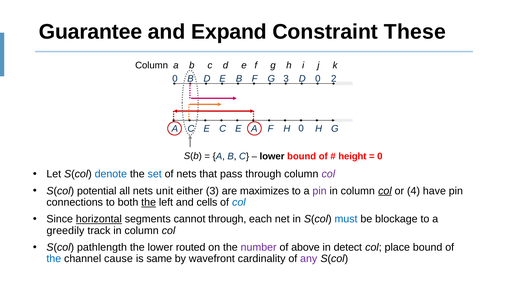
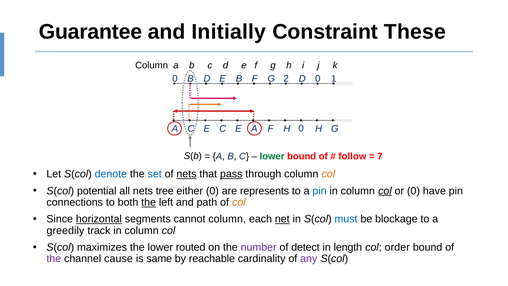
Expand: Expand -> Initially (229, 32)
F 3: 3 -> 2 (286, 79)
2: 2 -> 1 (334, 79)
lower colour: black -> green (272, 156)
height: height -> follow (352, 156)
0: 0 -> 7 (380, 156)
nets underline: none -> present (186, 174)
pass underline: none -> present (231, 174)
col colour: purple -> orange (328, 174)
unit: unit -> tree (165, 191)
either 3: 3 -> 0 (212, 191)
maximizes: maximizes -> represents (265, 191)
pin colour: purple -> blue (320, 191)
or 4: 4 -> 0 (413, 191)
cells: cells -> path (207, 202)
col colour: blue -> orange (239, 202)
cannot through: through -> column (227, 219)
net underline: none -> present (282, 219)
pathlength: pathlength -> maximizes (102, 247)
above: above -> detect (305, 247)
detect: detect -> length (348, 247)
place: place -> order (397, 247)
the colour: blue -> purple (54, 259)
wavefront: wavefront -> reachable (212, 259)
